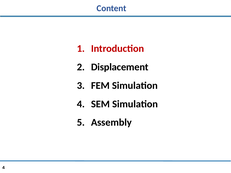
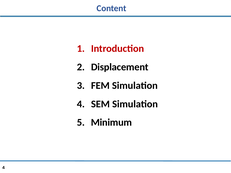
Assembly: Assembly -> Minimum (111, 123)
